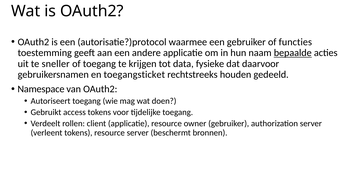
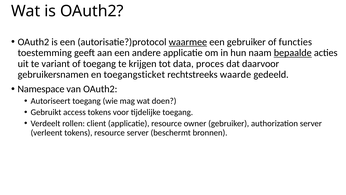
waarmee underline: none -> present (188, 42)
sneller: sneller -> variant (56, 64)
fysieke: fysieke -> proces (210, 64)
houden: houden -> waarde (236, 74)
